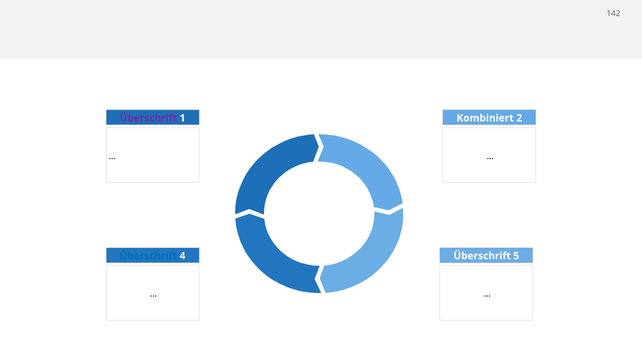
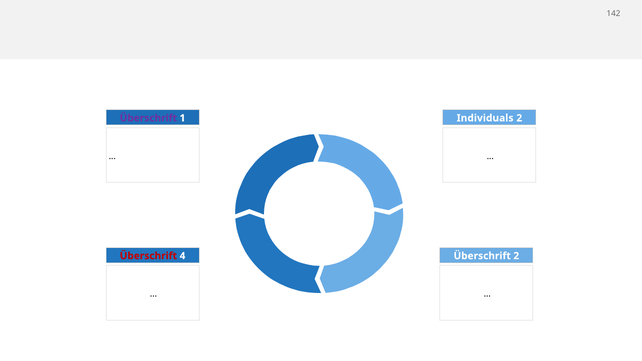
Kombiniert: Kombiniert -> Individuals (485, 118)
Überschrift colour: blue -> red (148, 256)
Überschrift 5: 5 -> 2 (516, 256)
